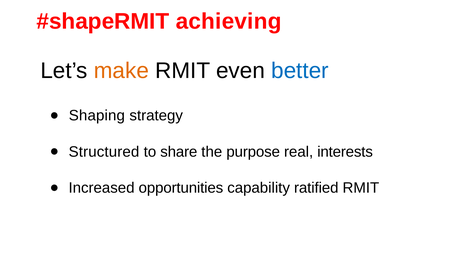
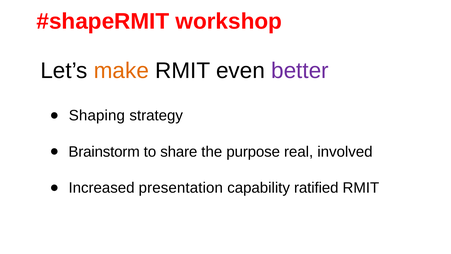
achieving: achieving -> workshop (229, 21)
better colour: blue -> purple (300, 70)
Structured: Structured -> Brainstorm (104, 152)
interests: interests -> involved (345, 152)
opportunities: opportunities -> presentation (181, 188)
